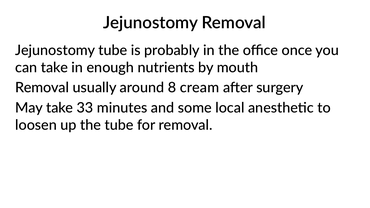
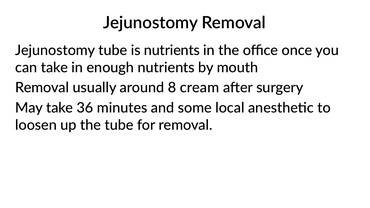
is probably: probably -> nutrients (172, 50)
33: 33 -> 36 (85, 108)
